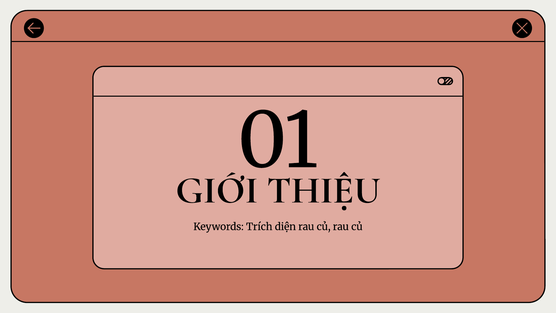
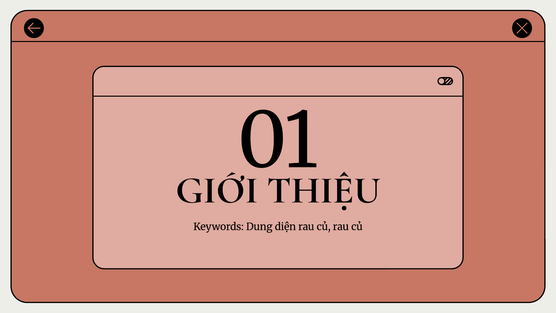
Trích: Trích -> Dung (259, 227)
